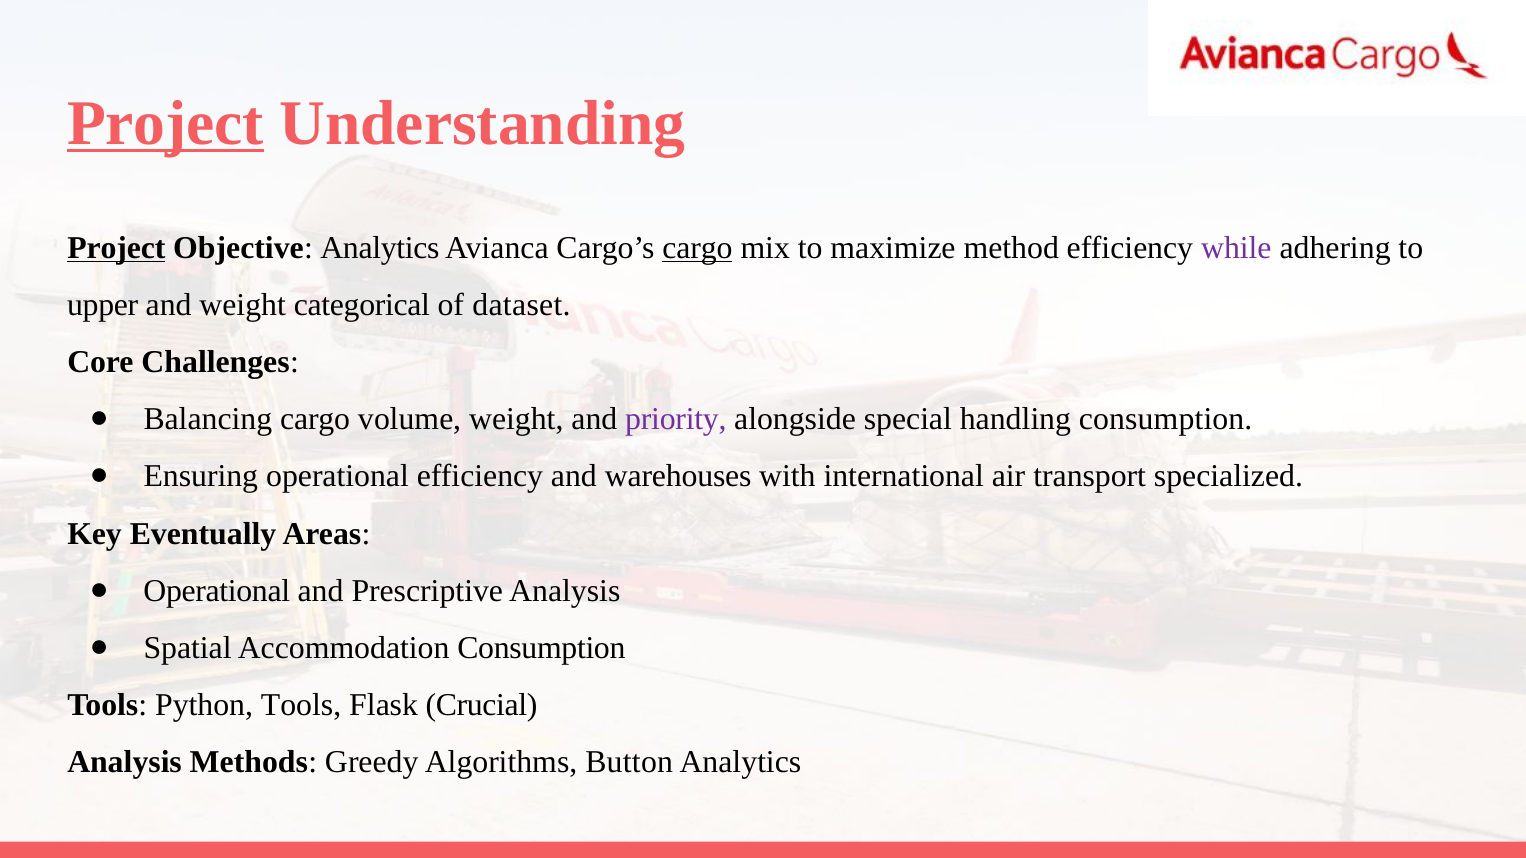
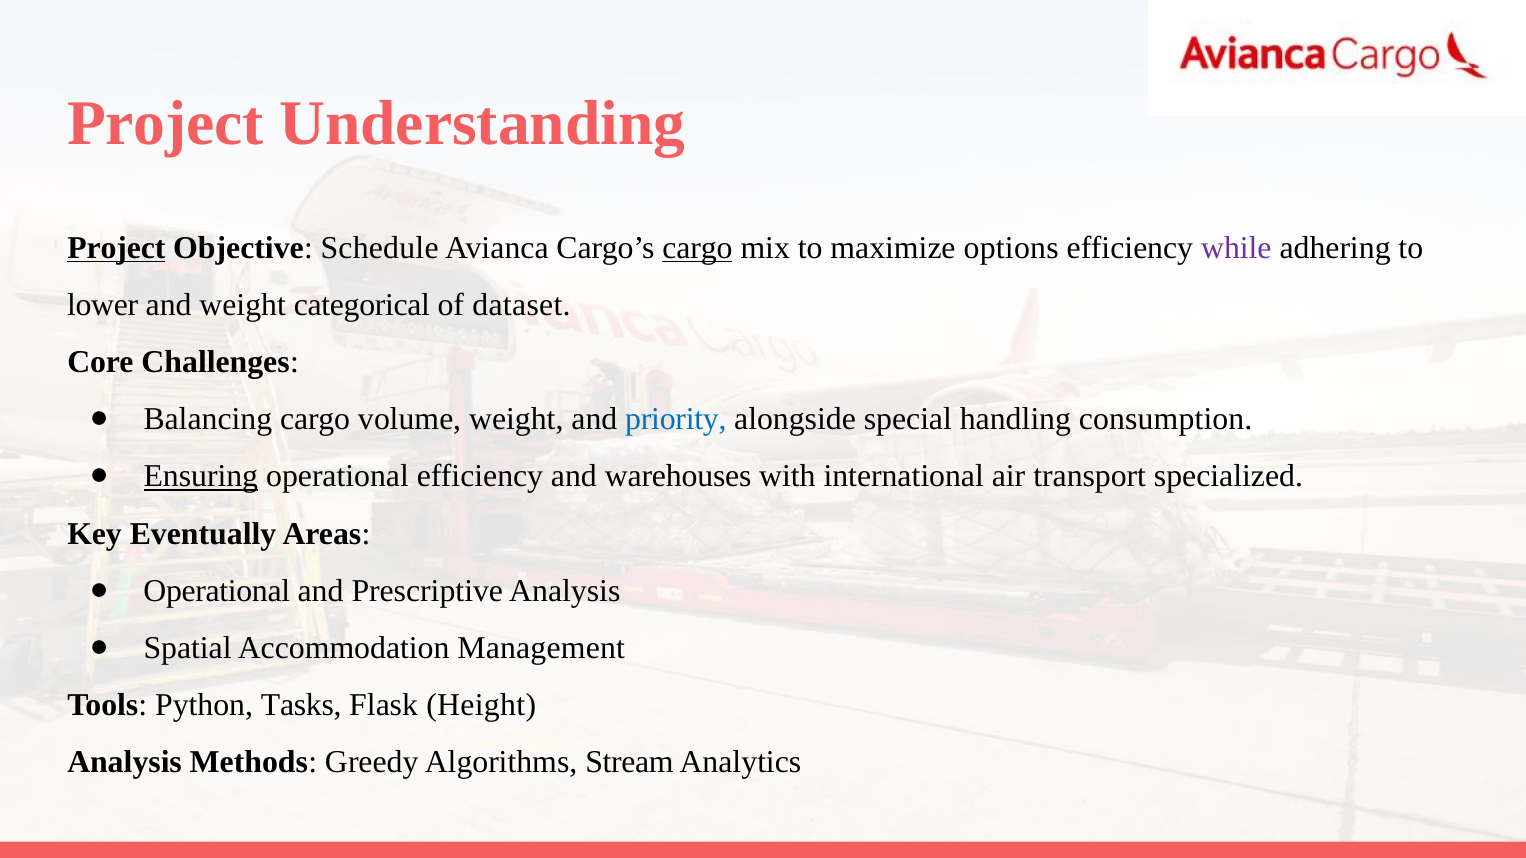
Project underline: present -> none (165, 123)
Objective Analytics: Analytics -> Schedule (380, 248)
method: method -> options (1011, 248)
upper: upper -> lower (103, 305)
priority colour: purple -> blue (676, 419)
Ensuring underline: none -> present (201, 477)
Accommodation Consumption: Consumption -> Management (541, 648)
Python Tools: Tools -> Tasks (301, 705)
Crucial: Crucial -> Height (481, 705)
Button: Button -> Stream (629, 763)
